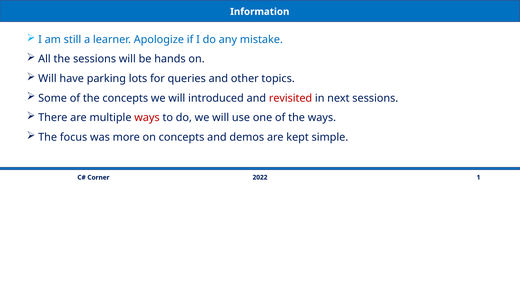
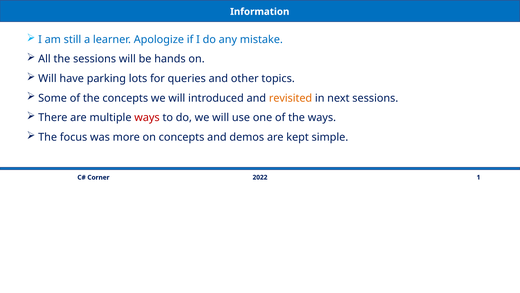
revisited colour: red -> orange (291, 98)
